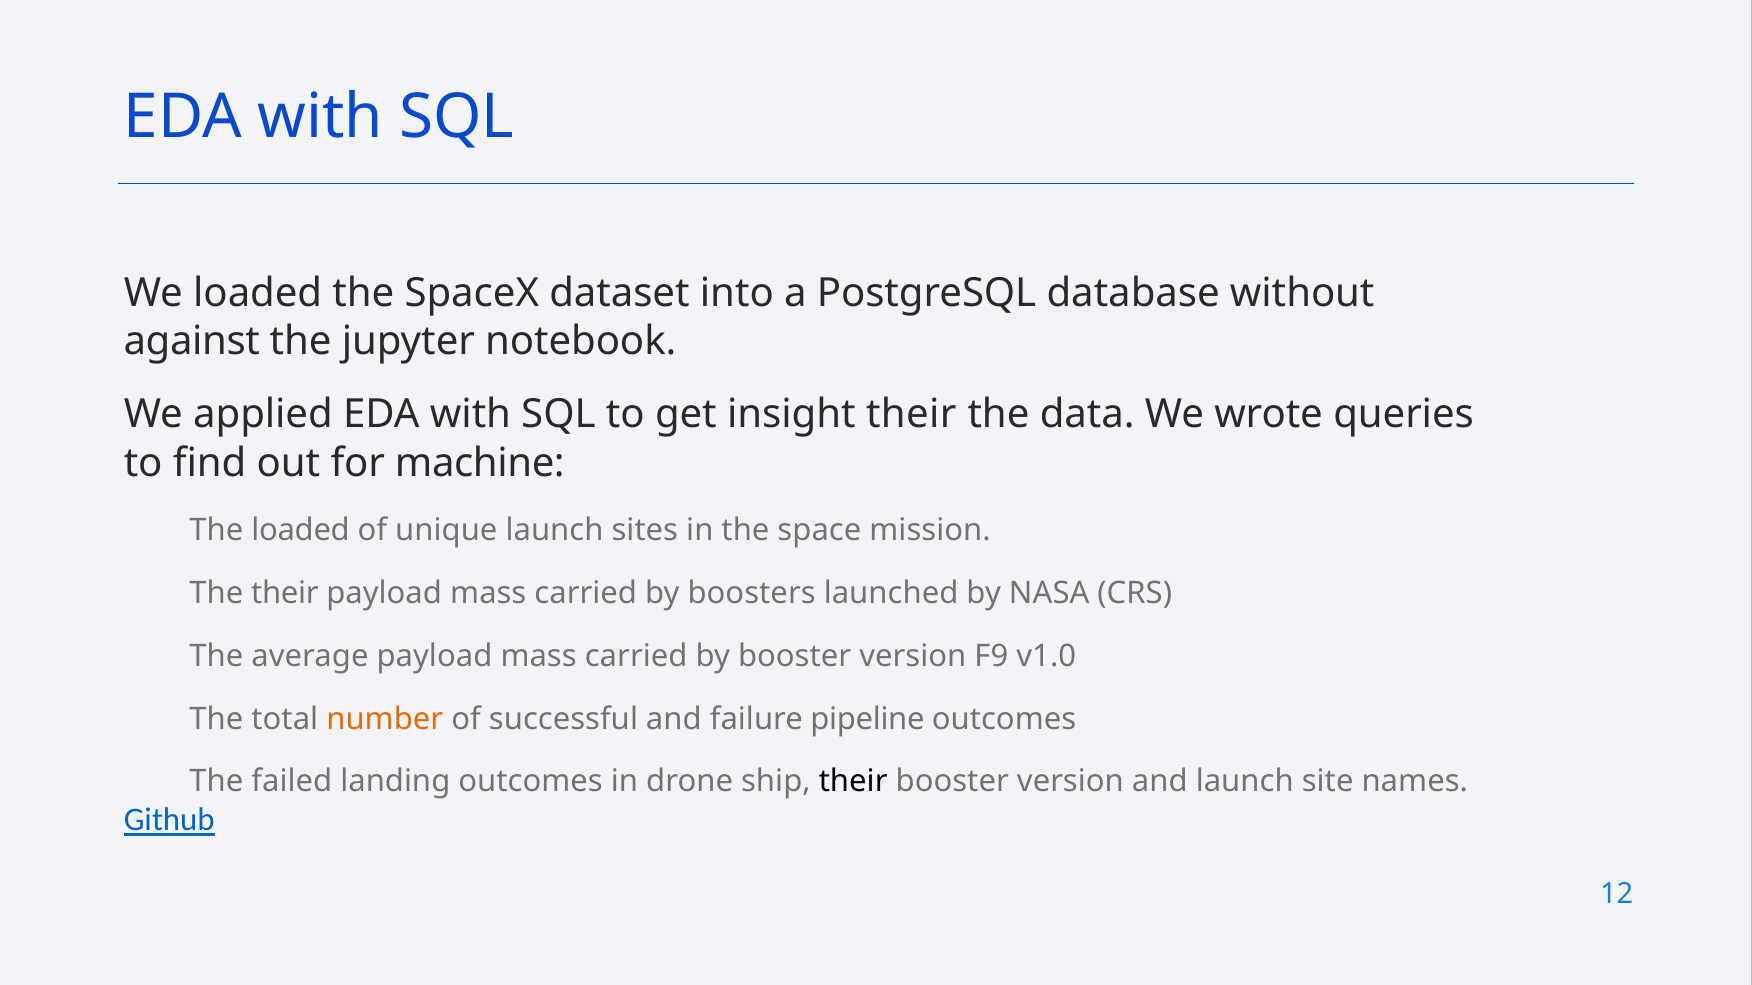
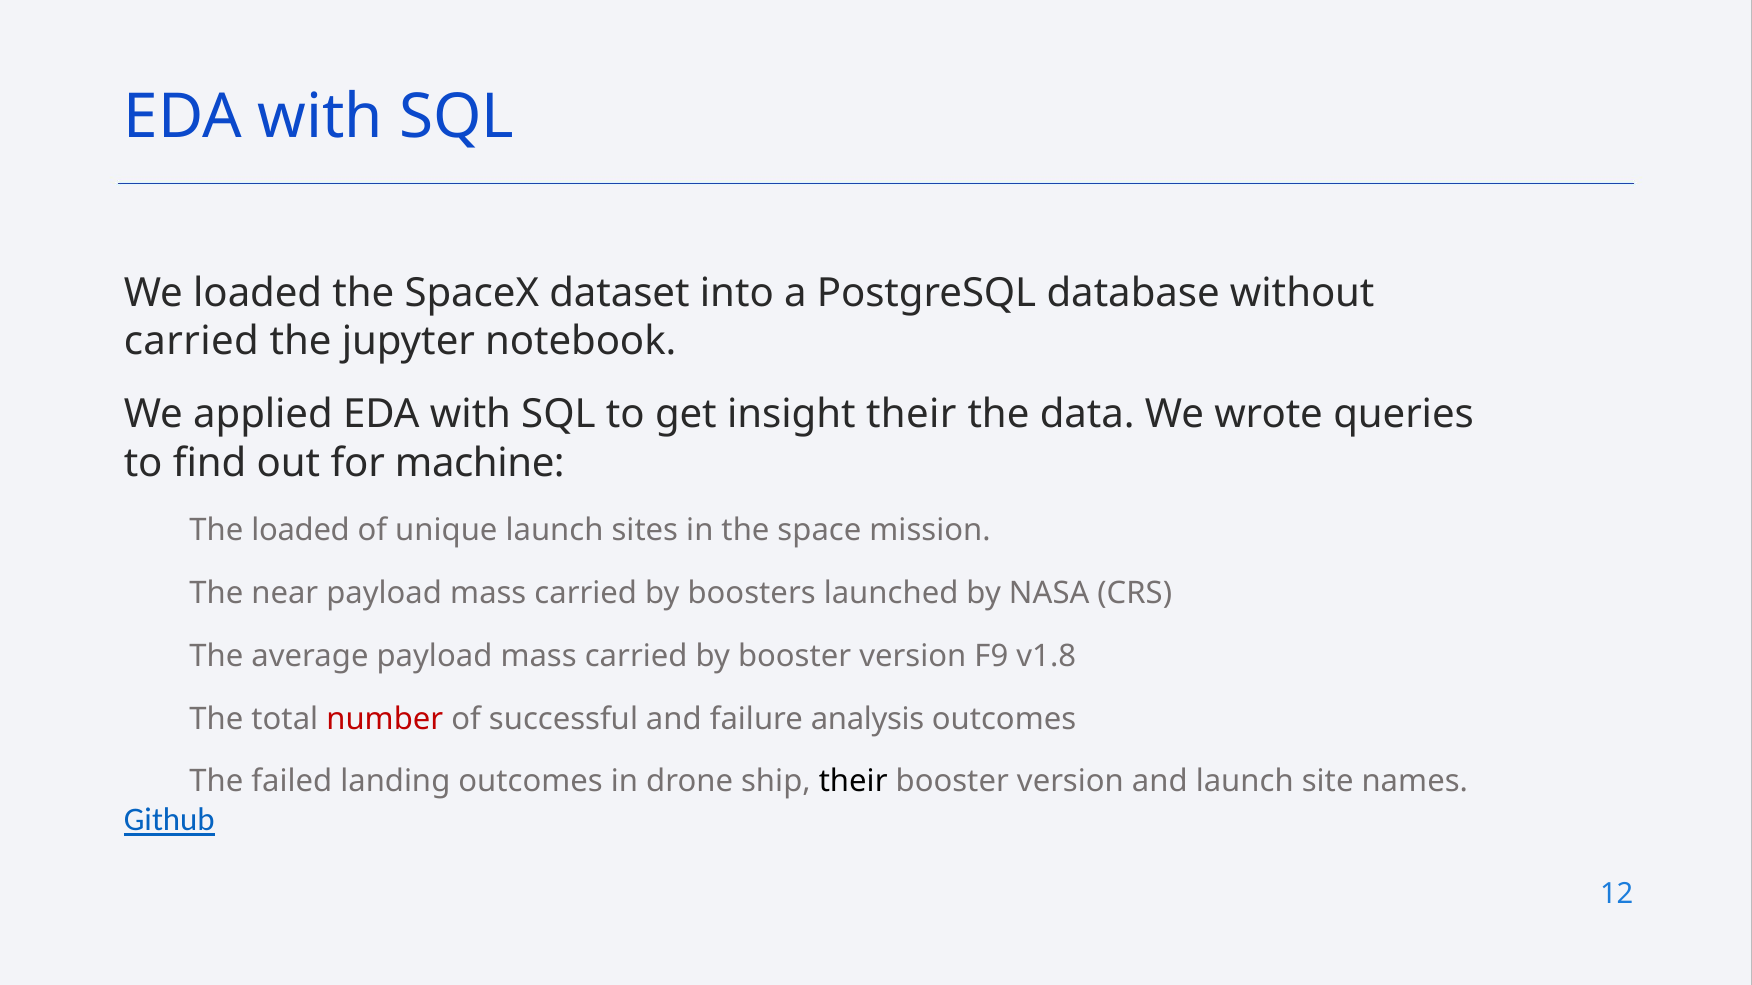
against: against -> carried (191, 341)
The their: their -> near (285, 594)
v1.0: v1.0 -> v1.8 (1046, 656)
number colour: orange -> red (385, 719)
pipeline: pipeline -> analysis (868, 719)
